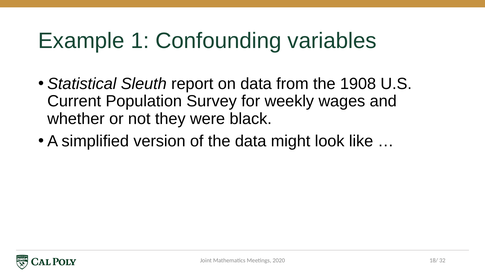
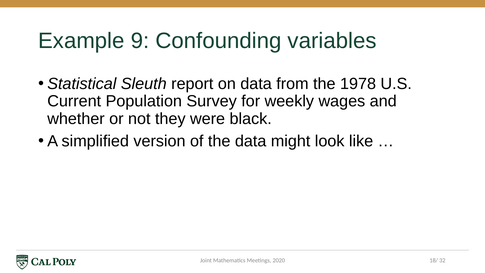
1: 1 -> 9 (140, 41)
1908: 1908 -> 1978 (358, 84)
